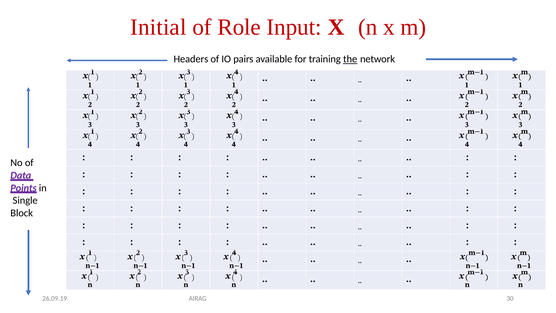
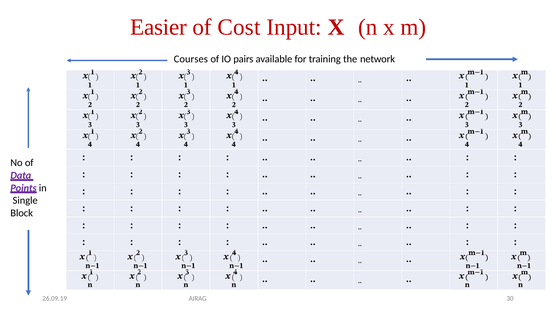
Initial: Initial -> Easier (159, 27)
Role: Role -> Cost (239, 27)
Headers: Headers -> Courses (191, 59)
the underline: present -> none (350, 59)
